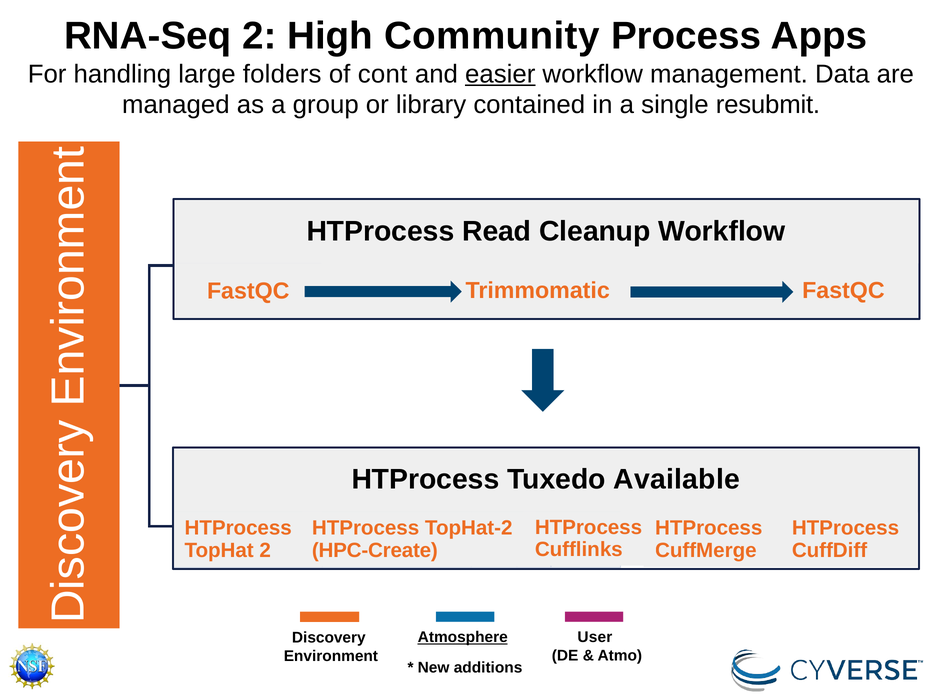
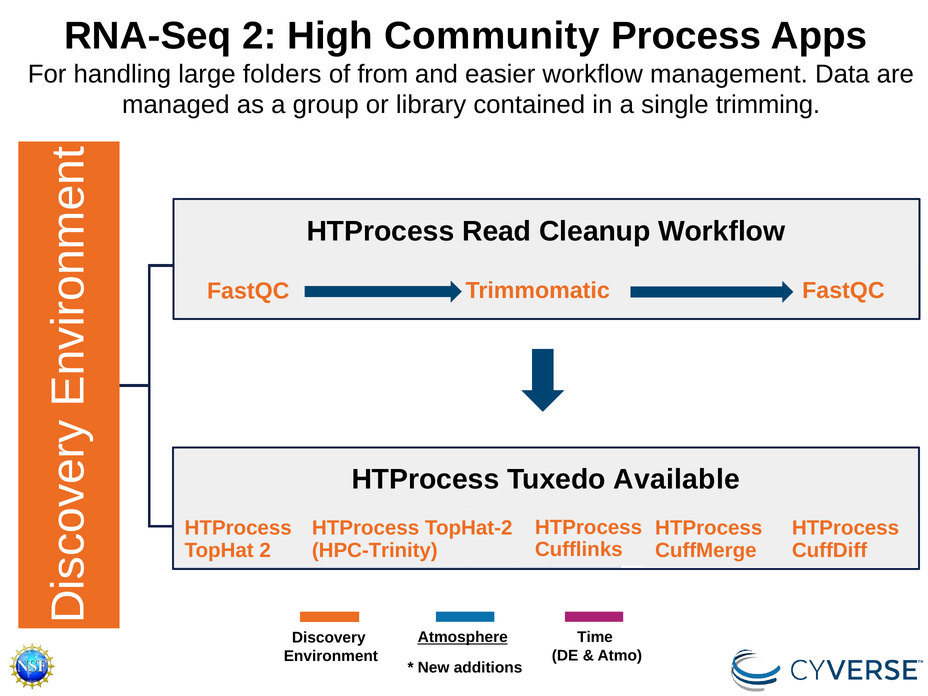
cont: cont -> from (383, 74)
easier underline: present -> none (500, 74)
resubmit: resubmit -> trimming (768, 105)
HPC-Create: HPC-Create -> HPC-Trinity (375, 550)
User: User -> Time (595, 637)
